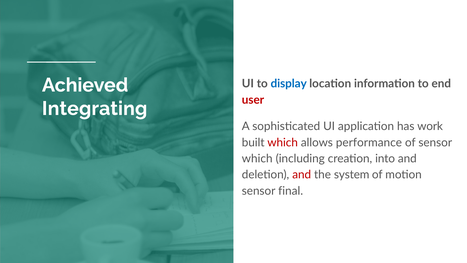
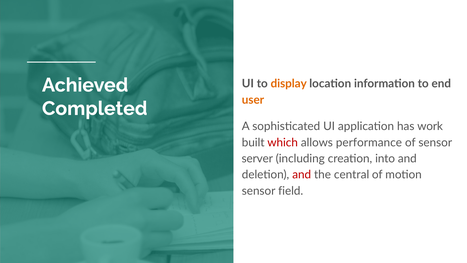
display colour: blue -> orange (289, 84)
user colour: red -> orange (253, 100)
Integrating: Integrating -> Completed (95, 108)
which: which -> server (257, 158)
system: system -> central (352, 175)
final: final -> field (291, 191)
